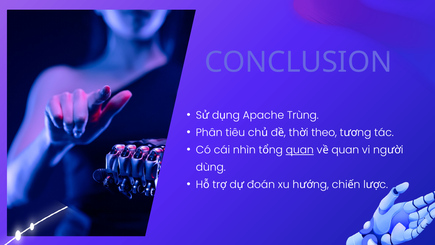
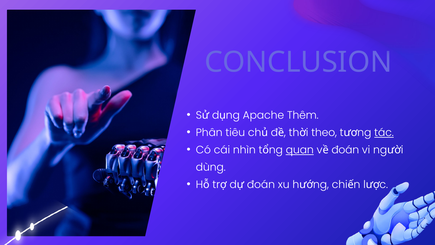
Trùng: Trùng -> Thêm (303, 115)
tác underline: none -> present (384, 132)
quan: quan -> đoán (345, 150)
